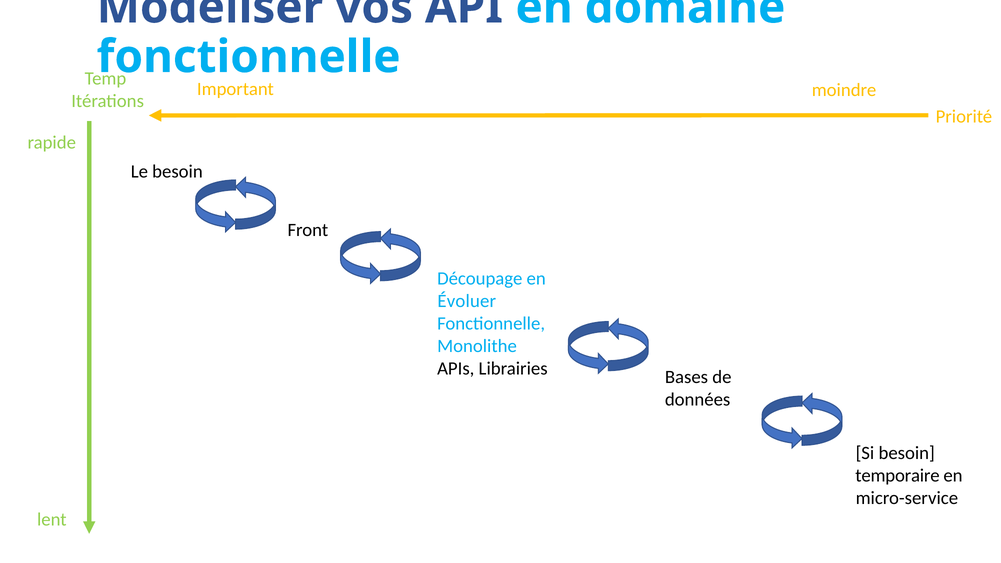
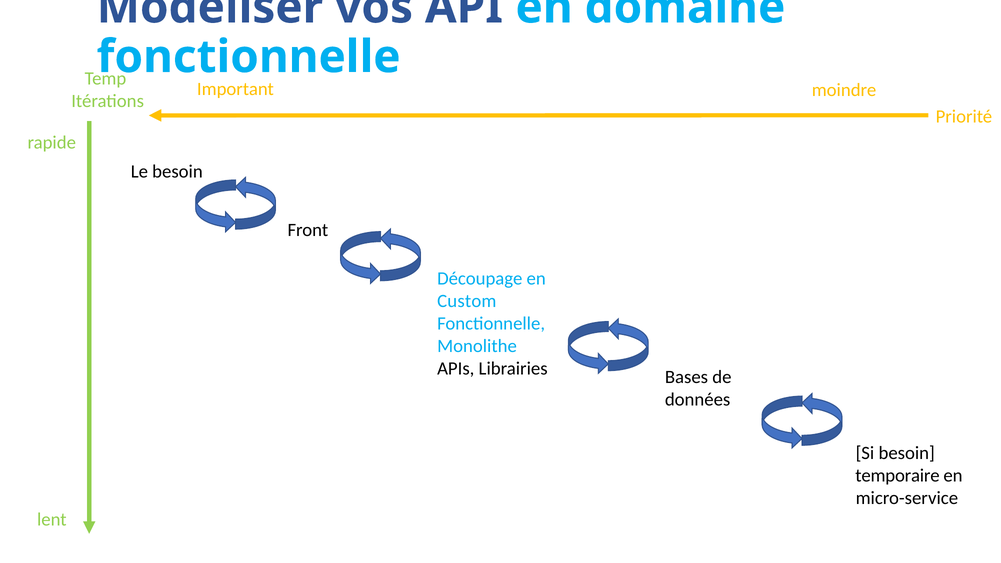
Évoluer: Évoluer -> Custom (467, 301)
